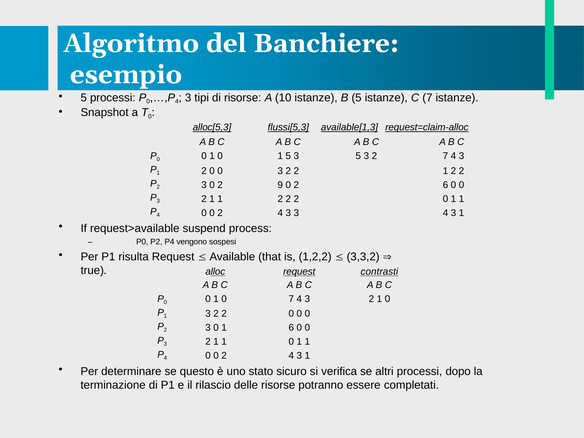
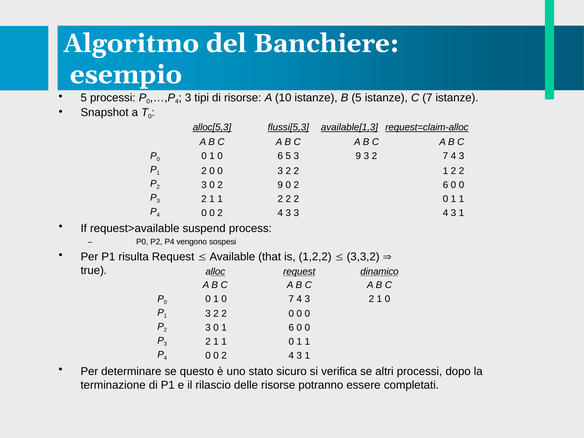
0 1 0 1: 1 -> 6 (280, 156)
3 5: 5 -> 9 (358, 156)
contrasti: contrasti -> dinamico (380, 272)
